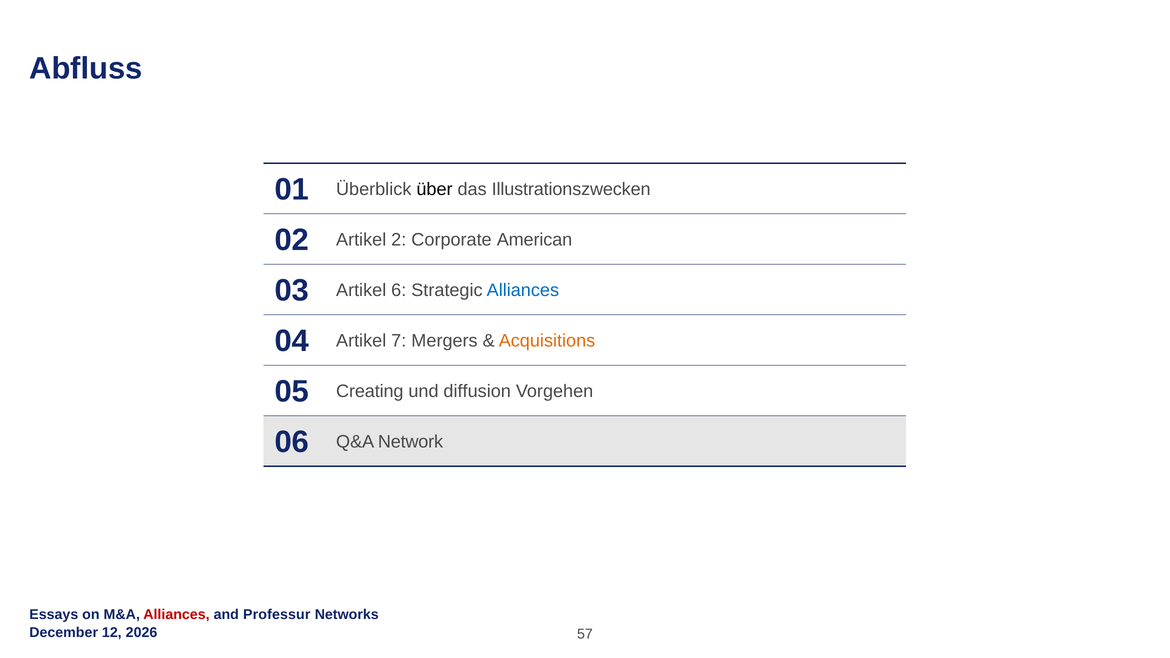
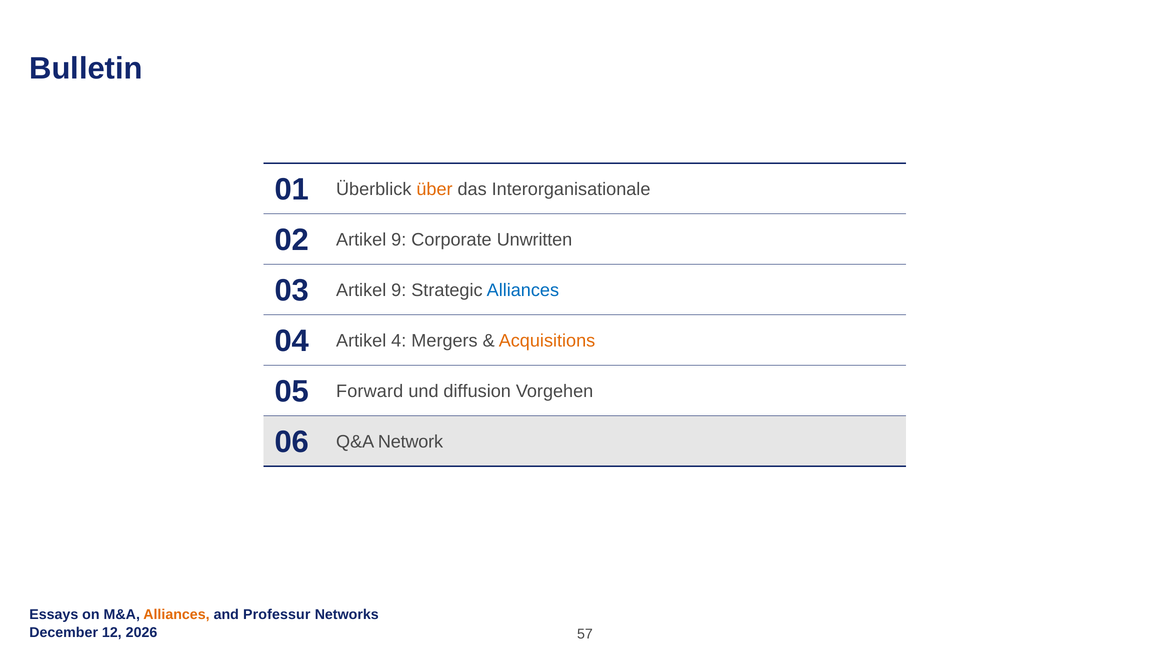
Abfluss: Abfluss -> Bulletin (86, 68)
über colour: black -> orange (435, 189)
Illustrationszwecken: Illustrationszwecken -> Interorganisationale (571, 189)
02 Artikel 2: 2 -> 9 (399, 240)
American: American -> Unwritten (534, 240)
03 Artikel 6: 6 -> 9 (399, 290)
7: 7 -> 4 (399, 341)
Creating: Creating -> Forward (370, 391)
Alliances colour: red -> orange (176, 615)
